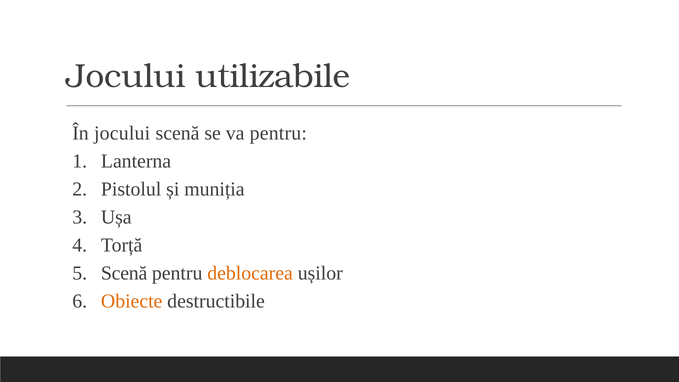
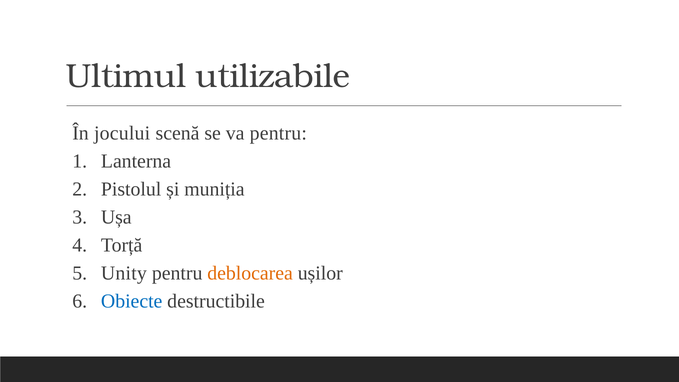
Jocului: Jocului -> Ultimul (126, 76)
Scenă: Scenă -> Unity (124, 273)
Obiecte colour: orange -> blue (132, 301)
